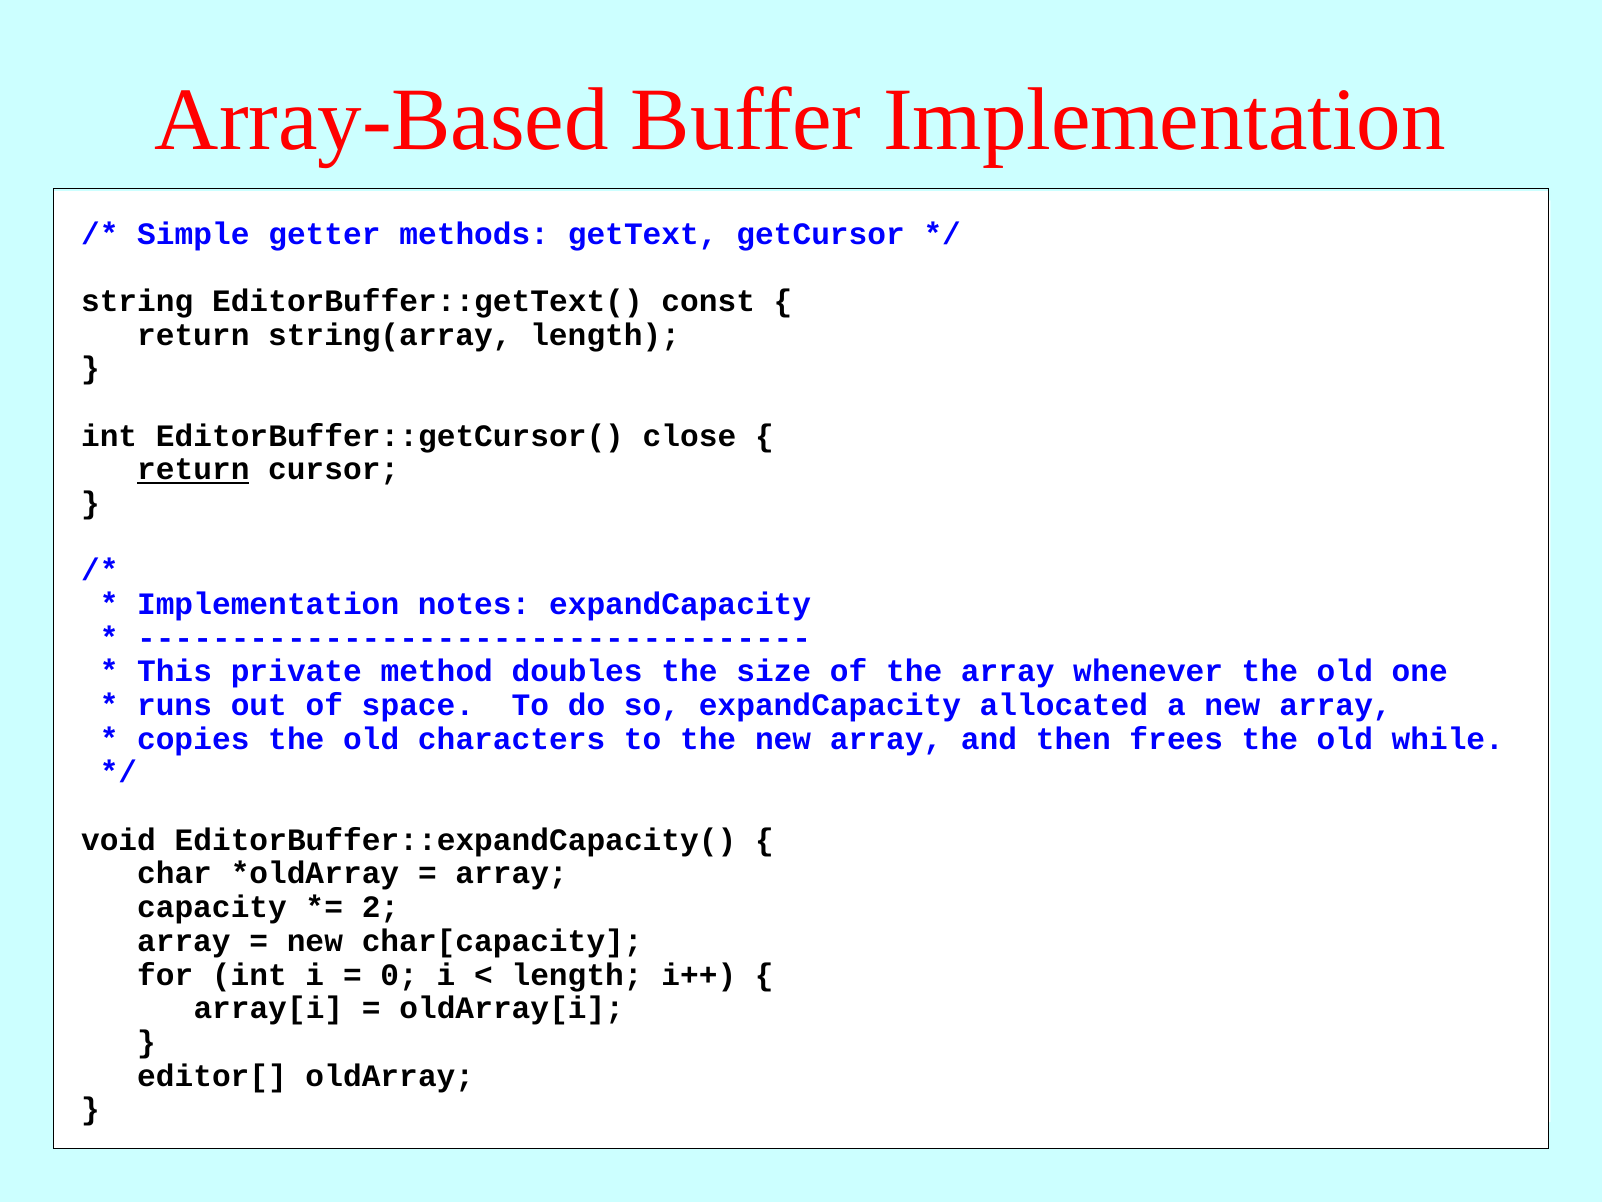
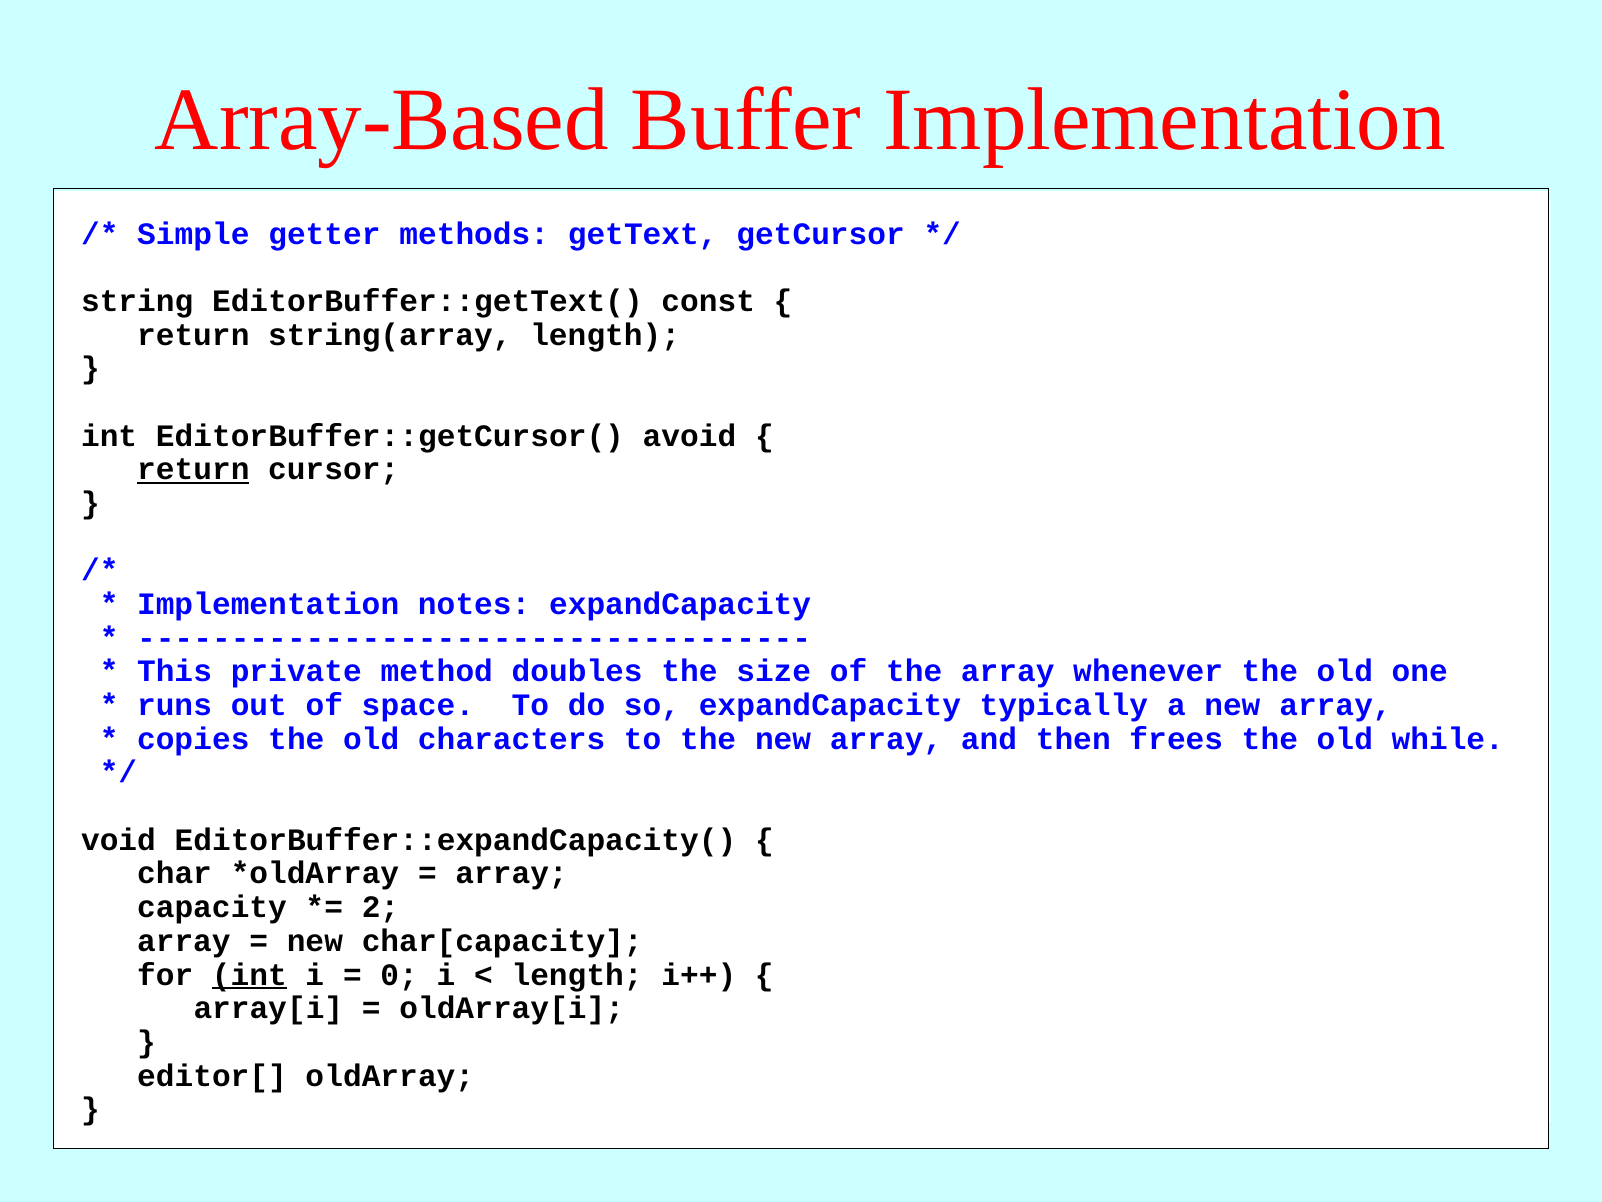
EditorBuffer::getCursor( close: close -> avoid (690, 436)
allocated: allocated -> typically (1064, 705)
int underline: none -> present (249, 974)
